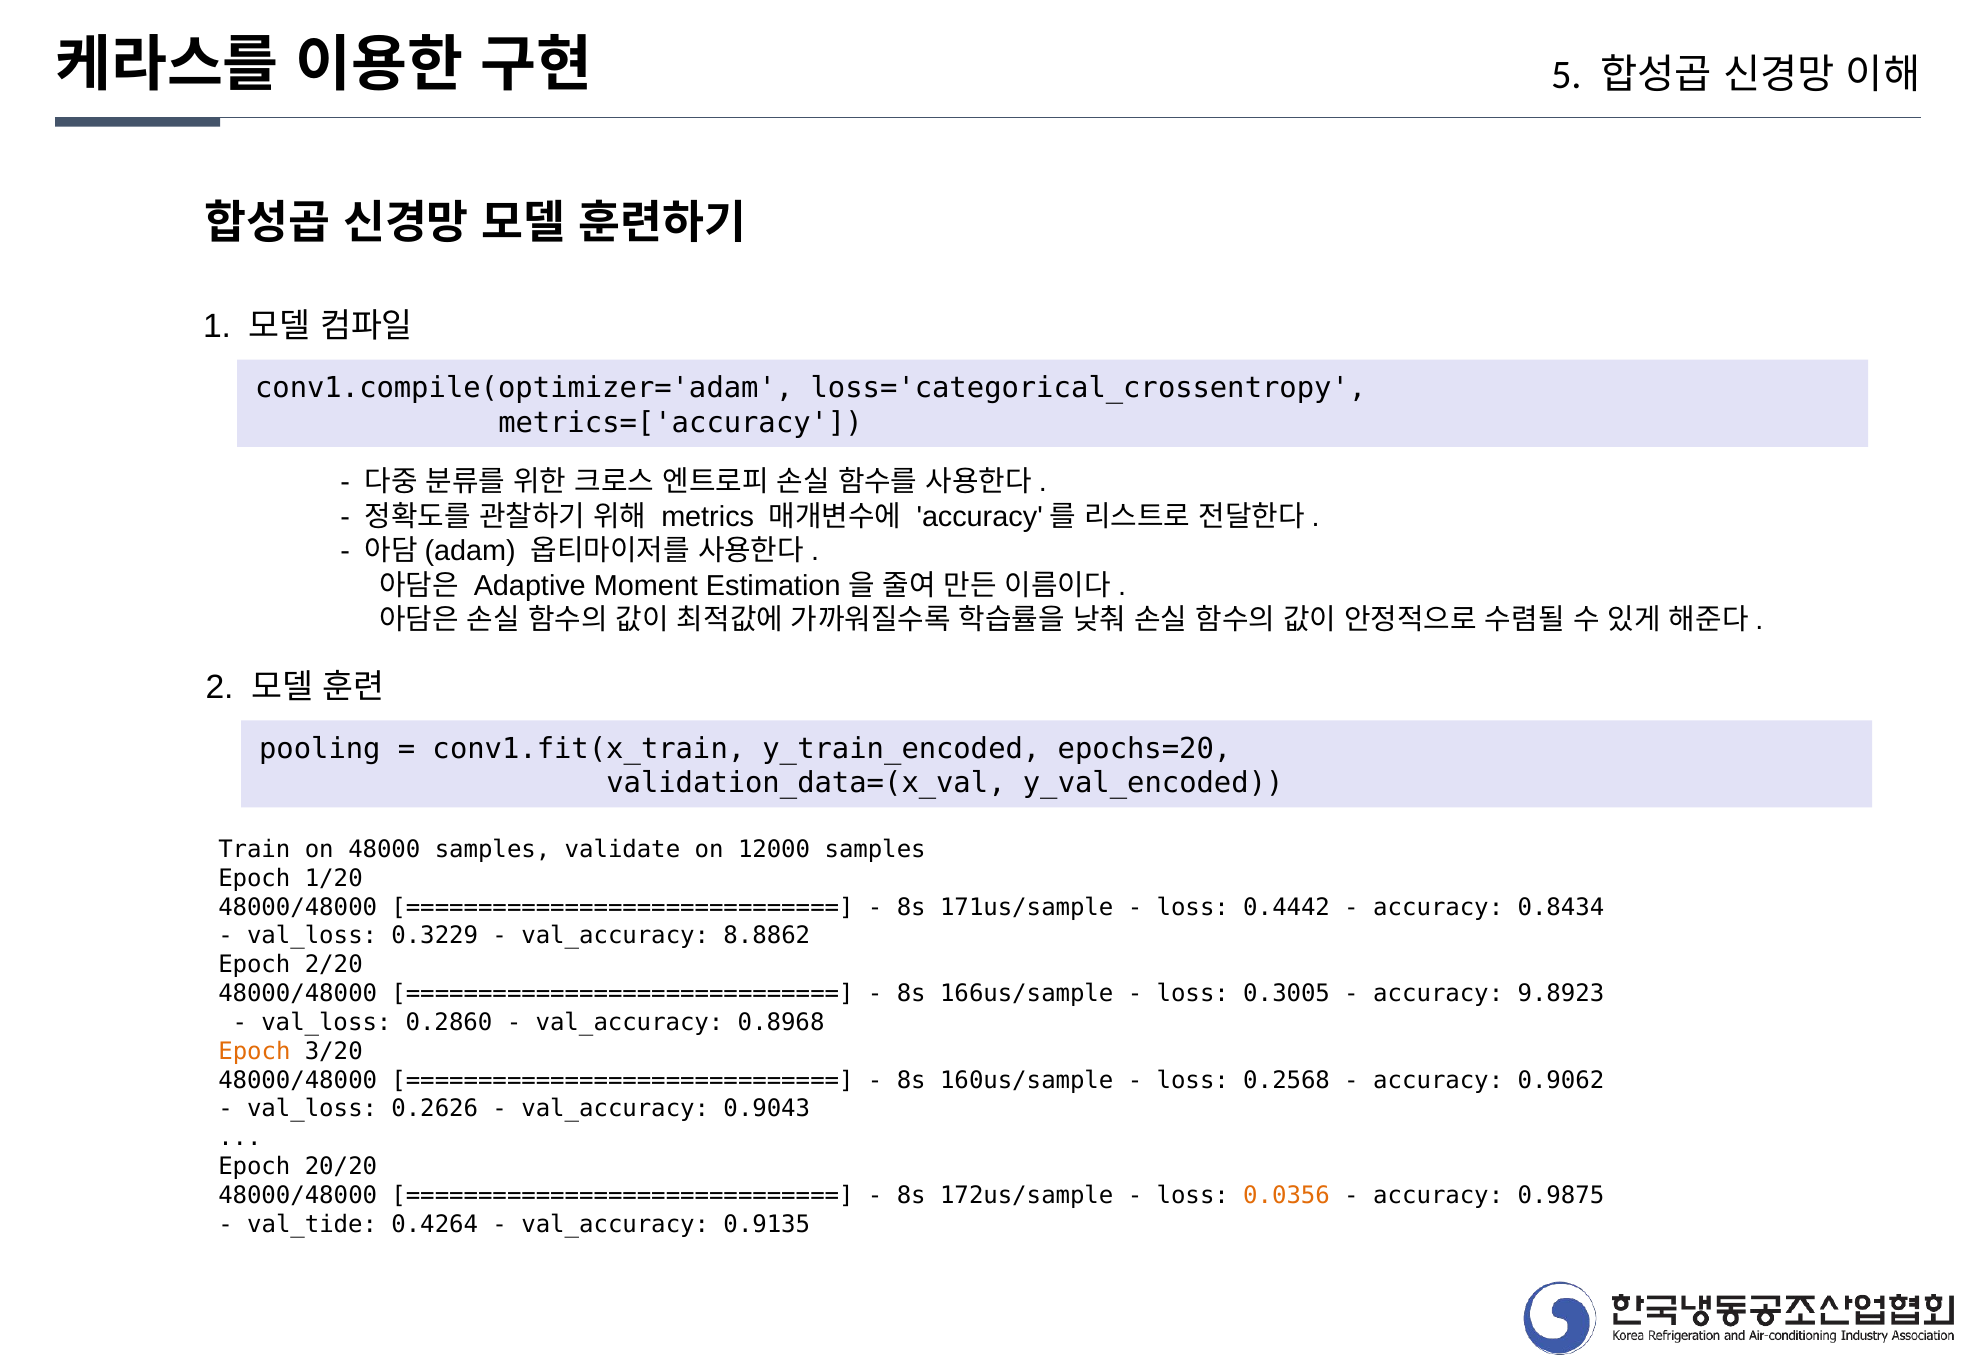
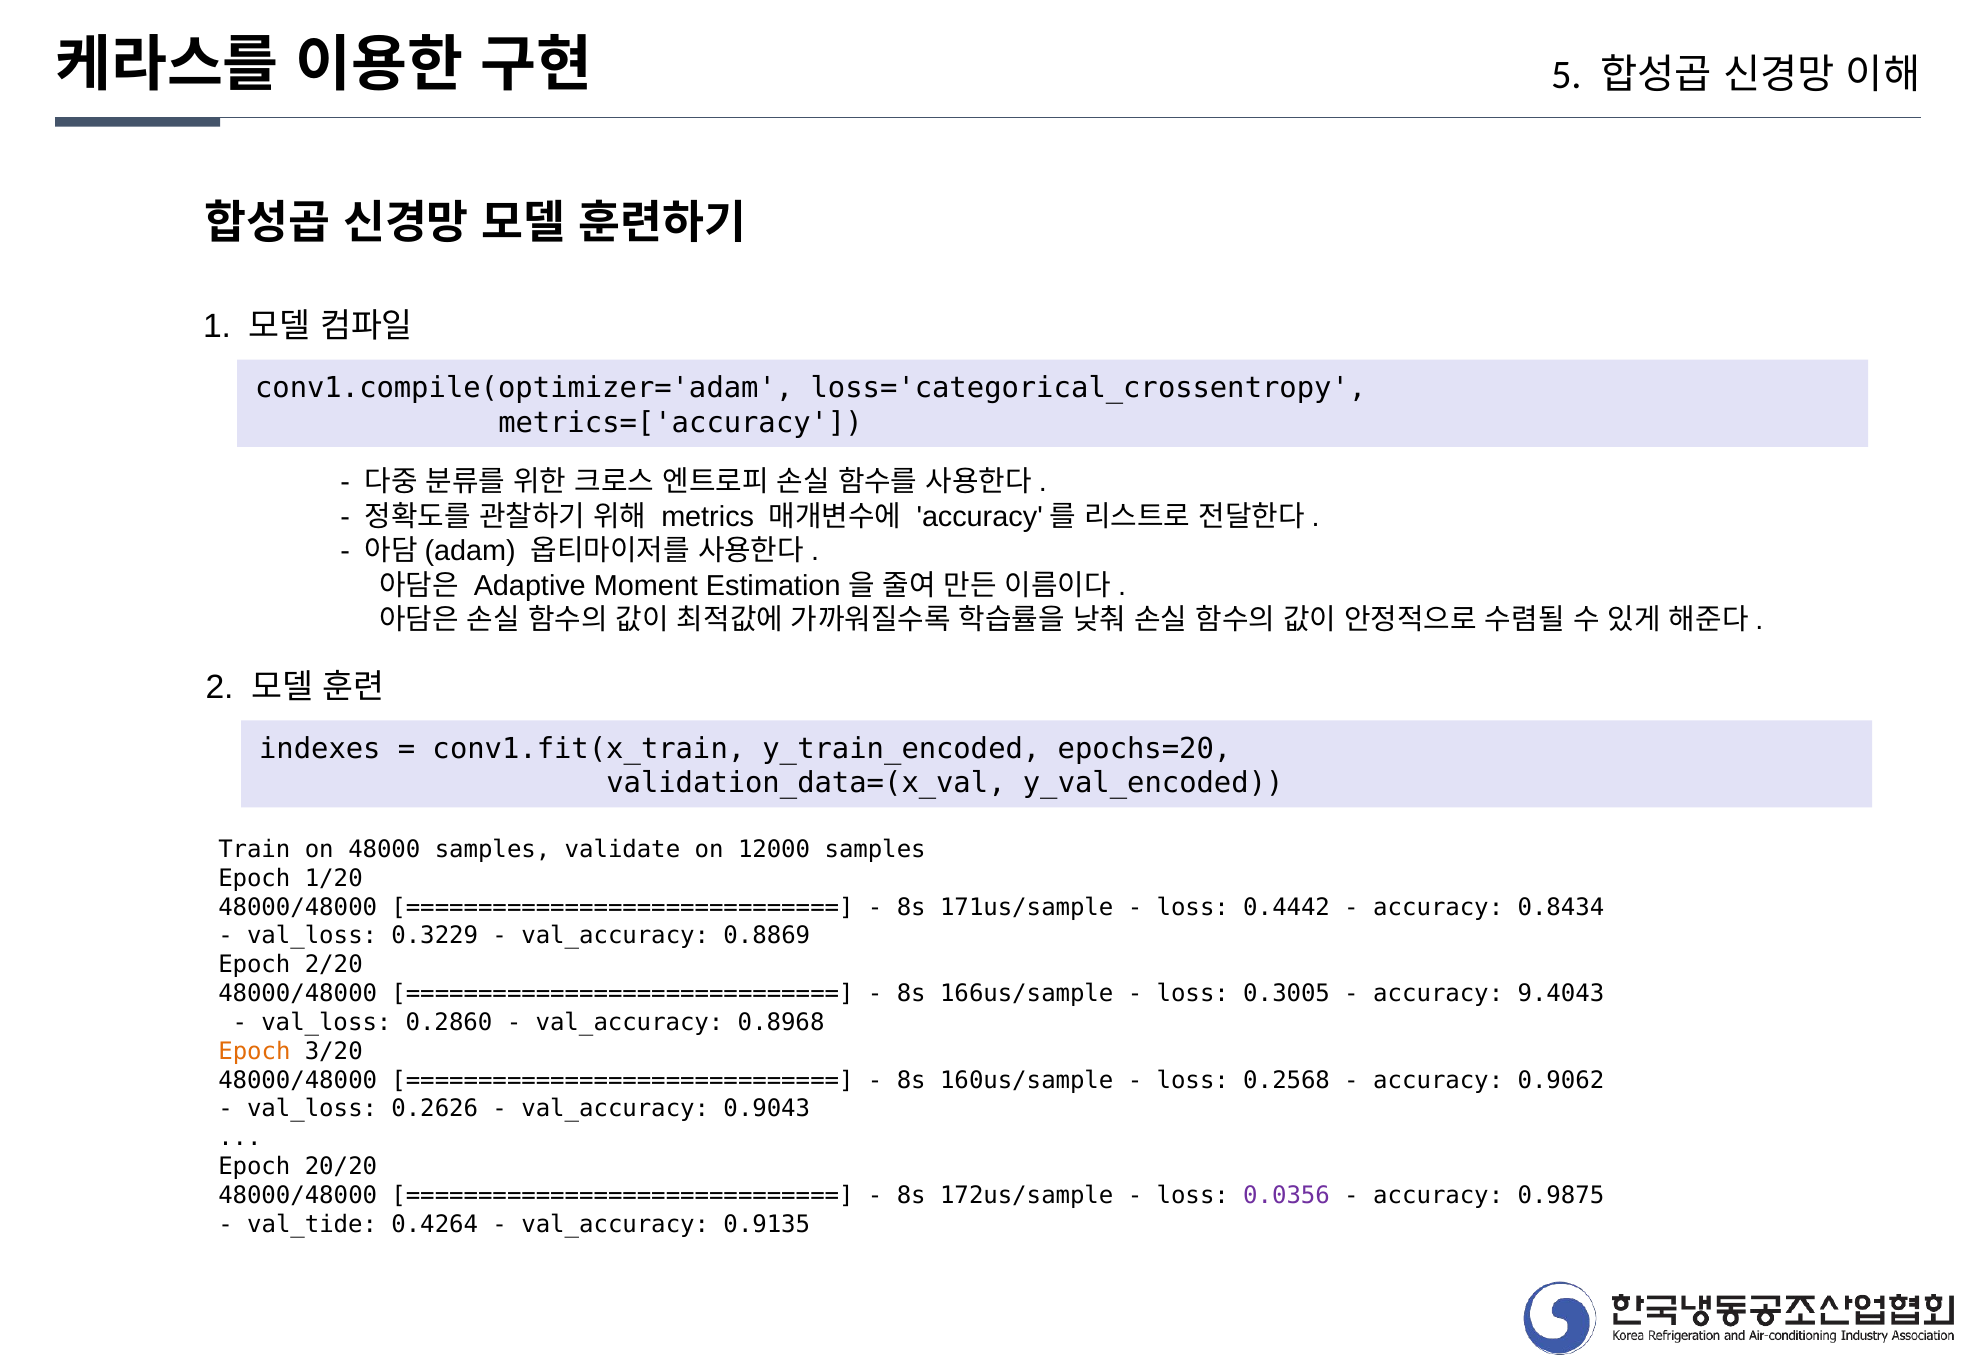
pooling: pooling -> indexes (320, 749)
8.8862: 8.8862 -> 0.8869 (767, 936)
9.8923: 9.8923 -> 9.4043 (1561, 994)
0.0356 colour: orange -> purple (1287, 1196)
